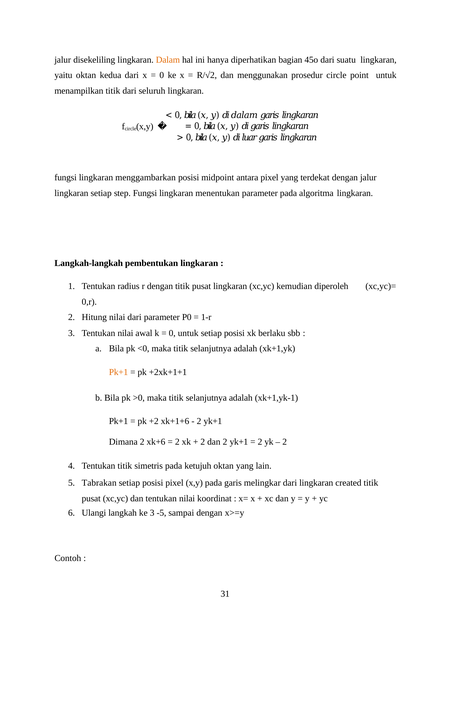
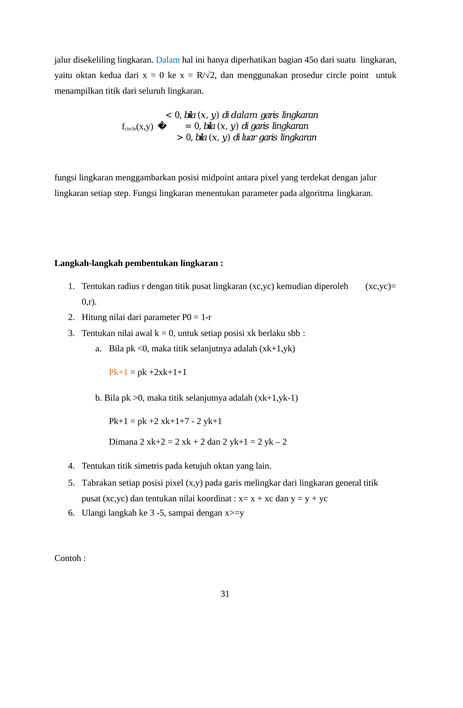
Dalam colour: orange -> blue (168, 60)
xk+1+6: xk+1+6 -> xk+1+7 (175, 421)
xk+6: xk+6 -> xk+2 (156, 442)
created: created -> general (348, 483)
